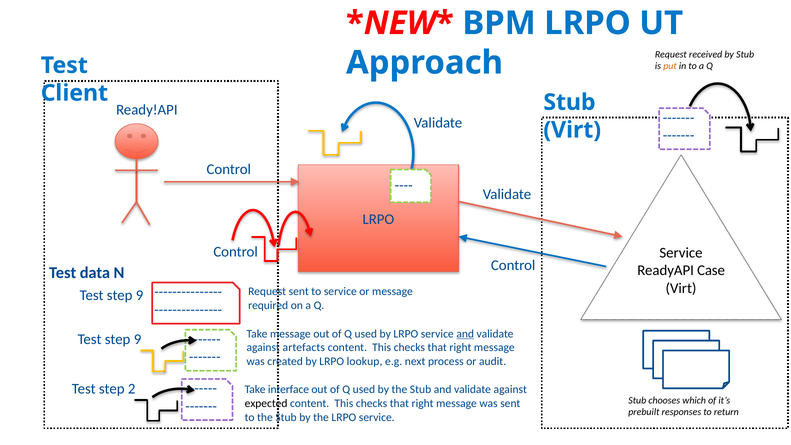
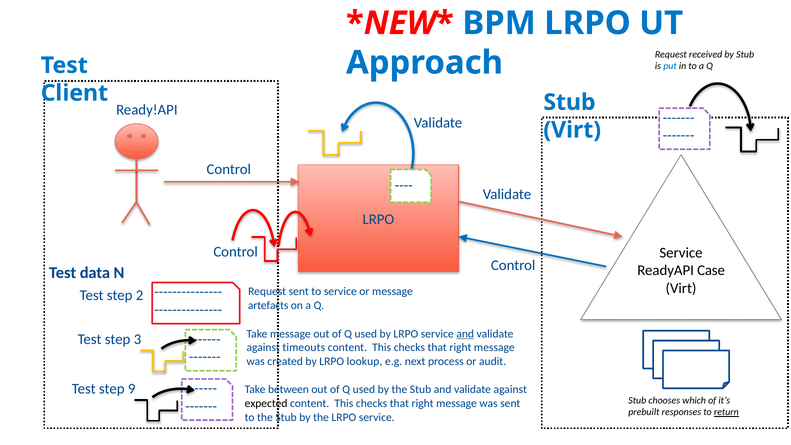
put colour: orange -> blue (670, 66)
9: 9 -> 2 (140, 295)
required: required -> artefacts (268, 305)
9: 9 -> 3 (138, 339)
artefacts: artefacts -> timeouts (304, 348)
2: 2 -> 9 (132, 389)
interface: interface -> between (289, 389)
return underline: none -> present (726, 412)
